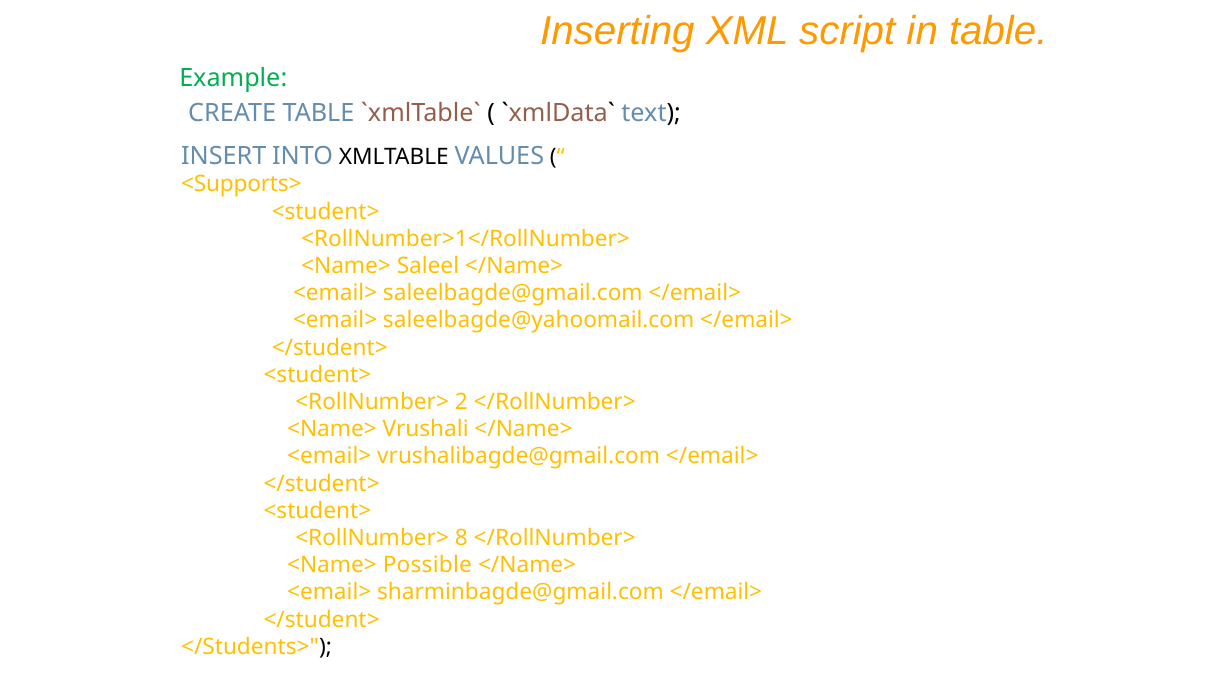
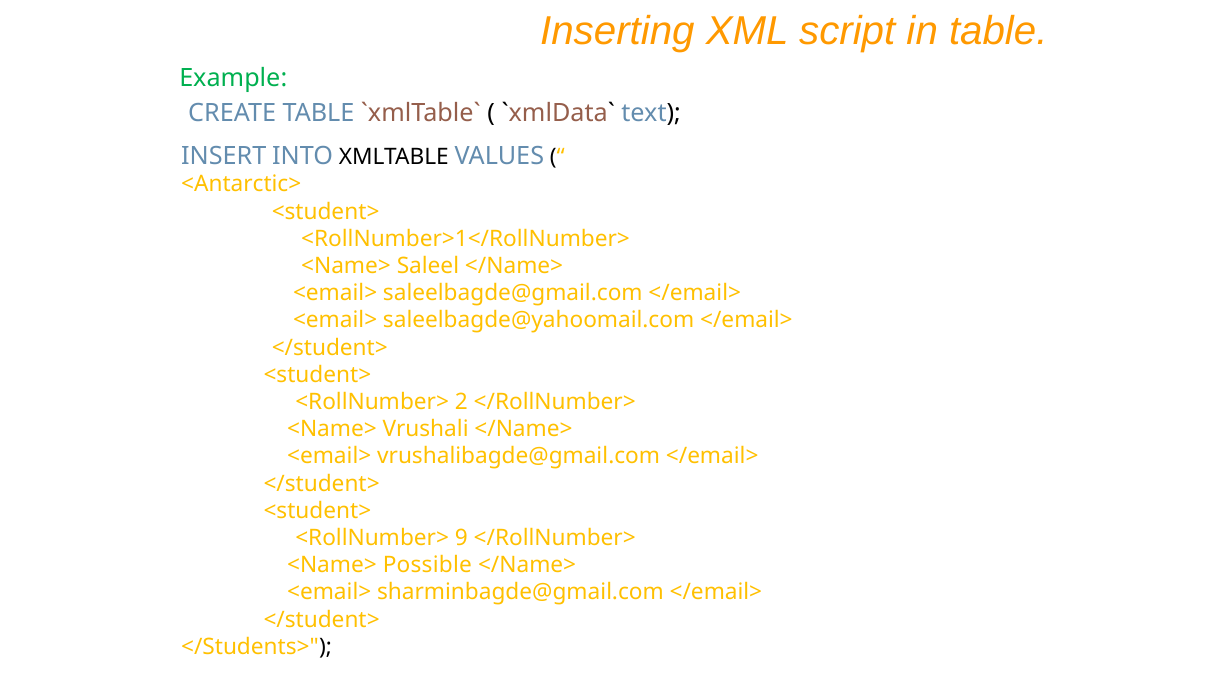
<Supports>: <Supports> -> <Antarctic> (241, 184)
8: 8 -> 9 (461, 538)
